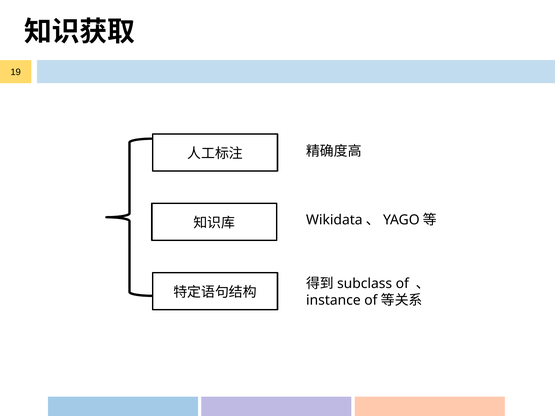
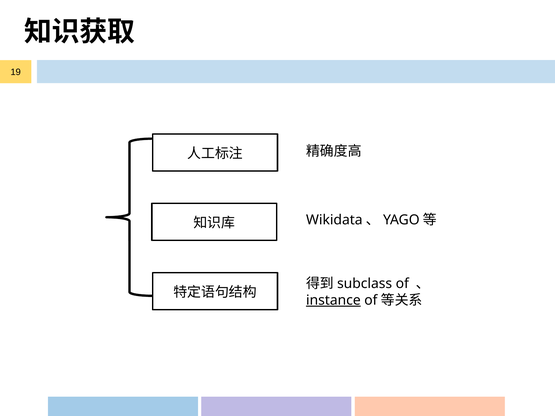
instance underline: none -> present (333, 300)
